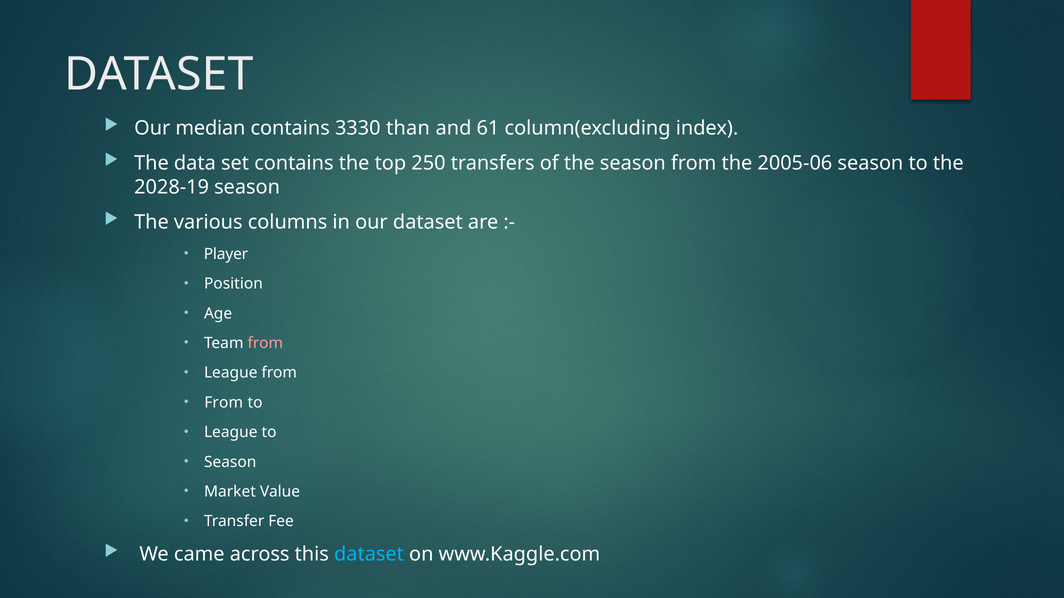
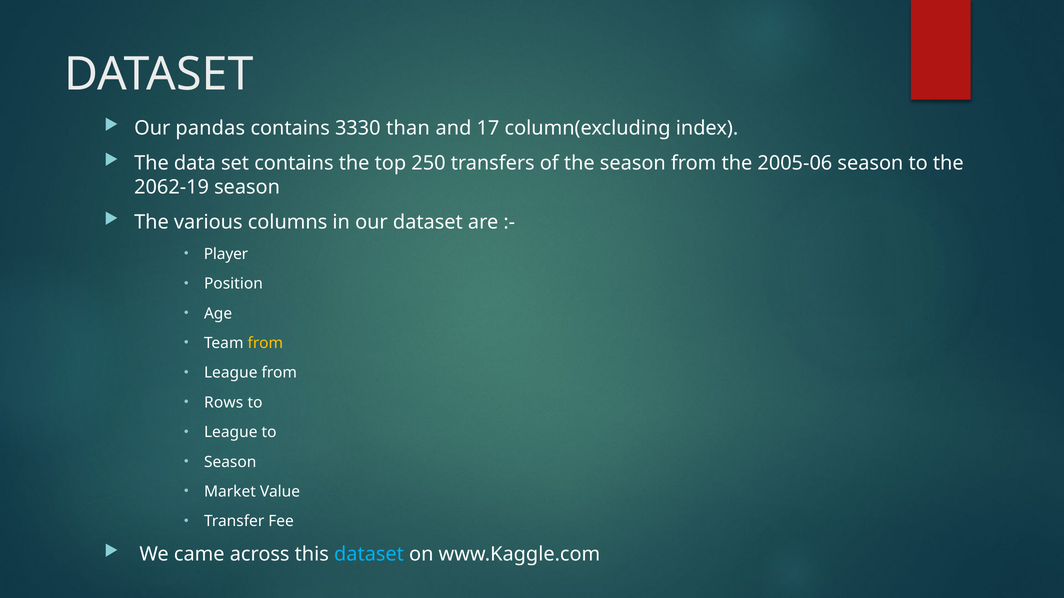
median: median -> pandas (210, 128)
61: 61 -> 17 (488, 128)
2028-19: 2028-19 -> 2062-19 (172, 187)
from colour: pink -> yellow (265, 343)
From: From -> Rows (224, 403)
